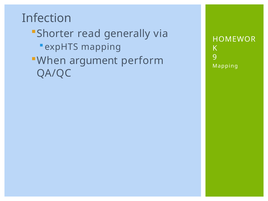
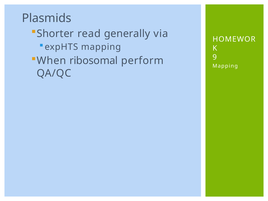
Infection: Infection -> Plasmids (47, 18)
argument: argument -> ribosomal (94, 61)
